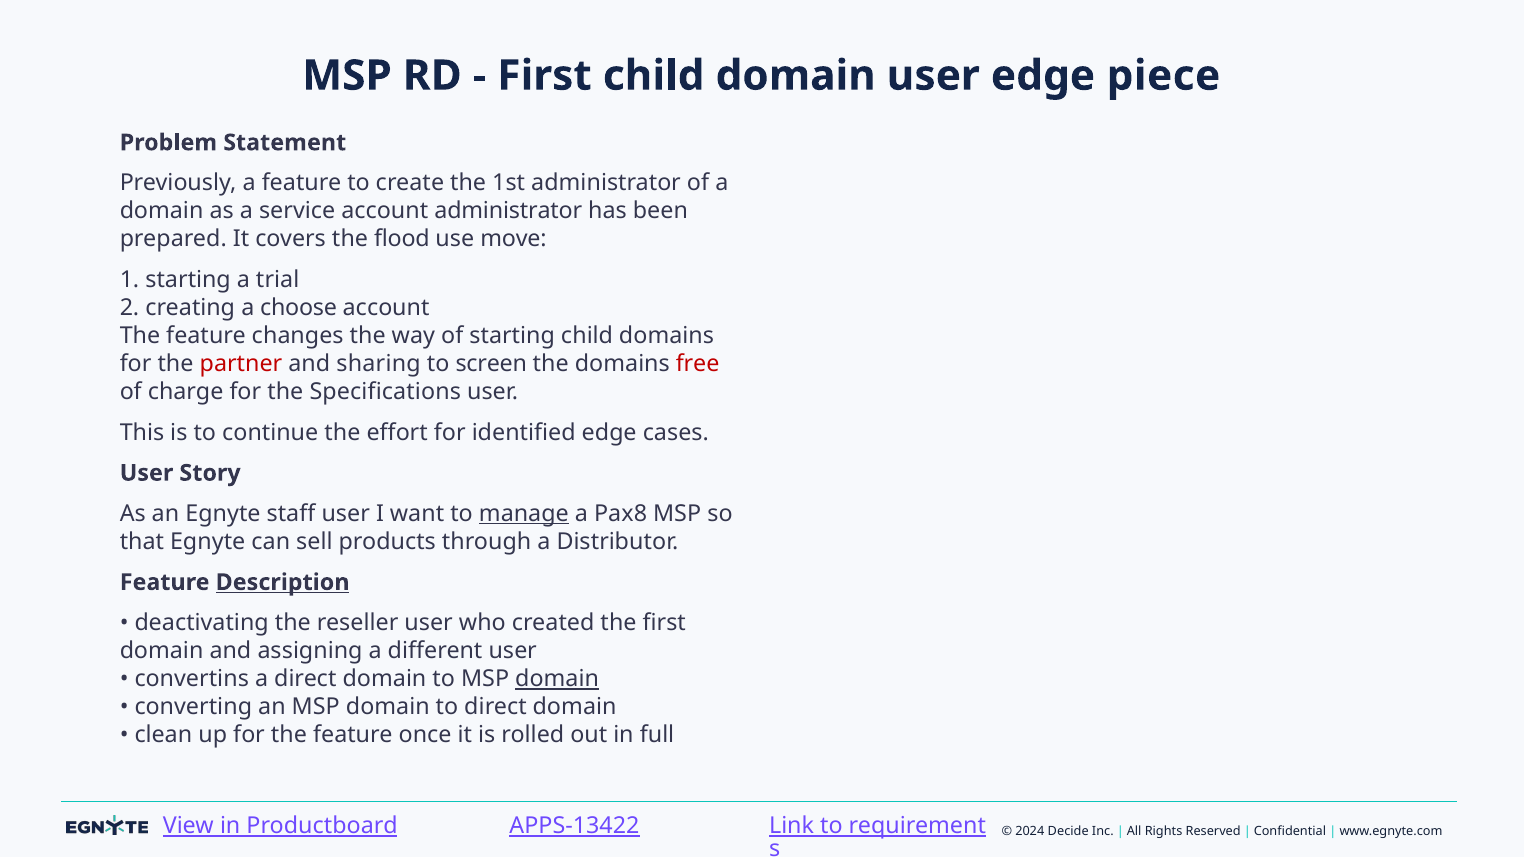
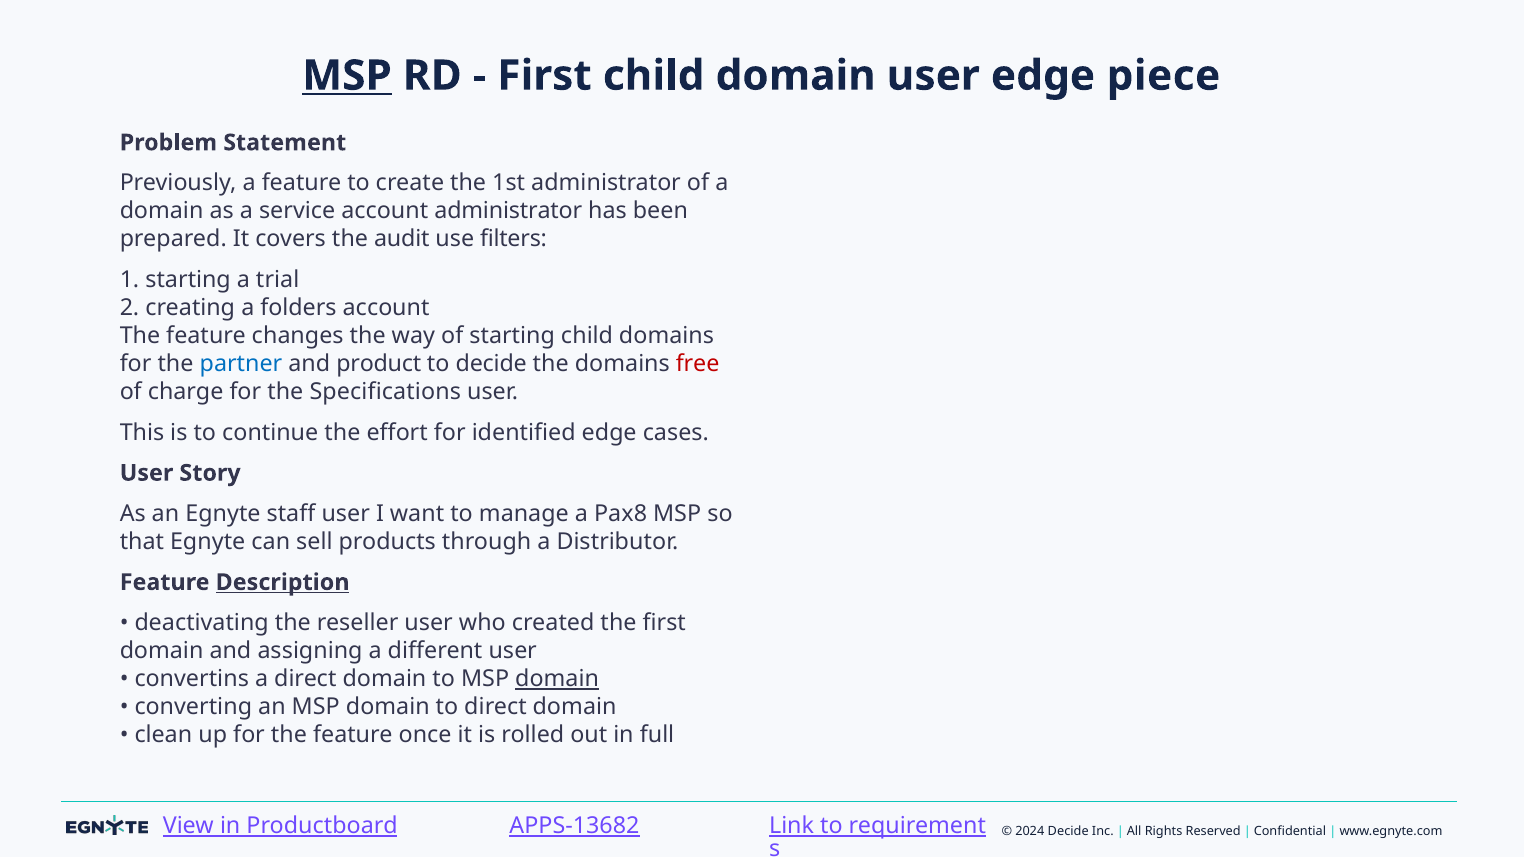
MSP underline: none -> present (347, 76)
flood: flood -> audit (402, 239)
move: move -> filters (513, 239)
choose: choose -> folders (298, 308)
partner colour: red -> blue (241, 364)
sharing: sharing -> product (379, 364)
to screen: screen -> decide (491, 364)
manage underline: present -> none (524, 514)
APPS-13422: APPS-13422 -> APPS-13682 (574, 826)
